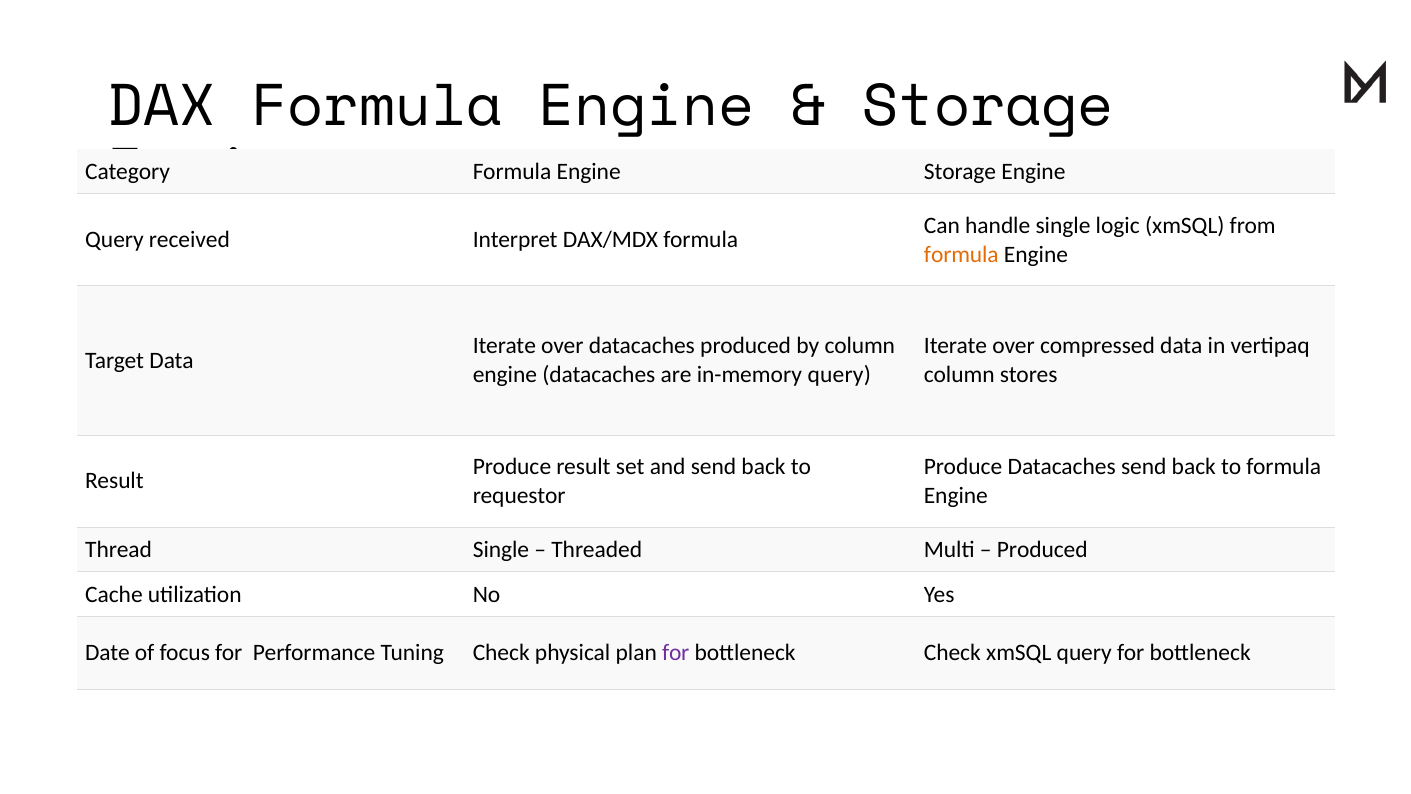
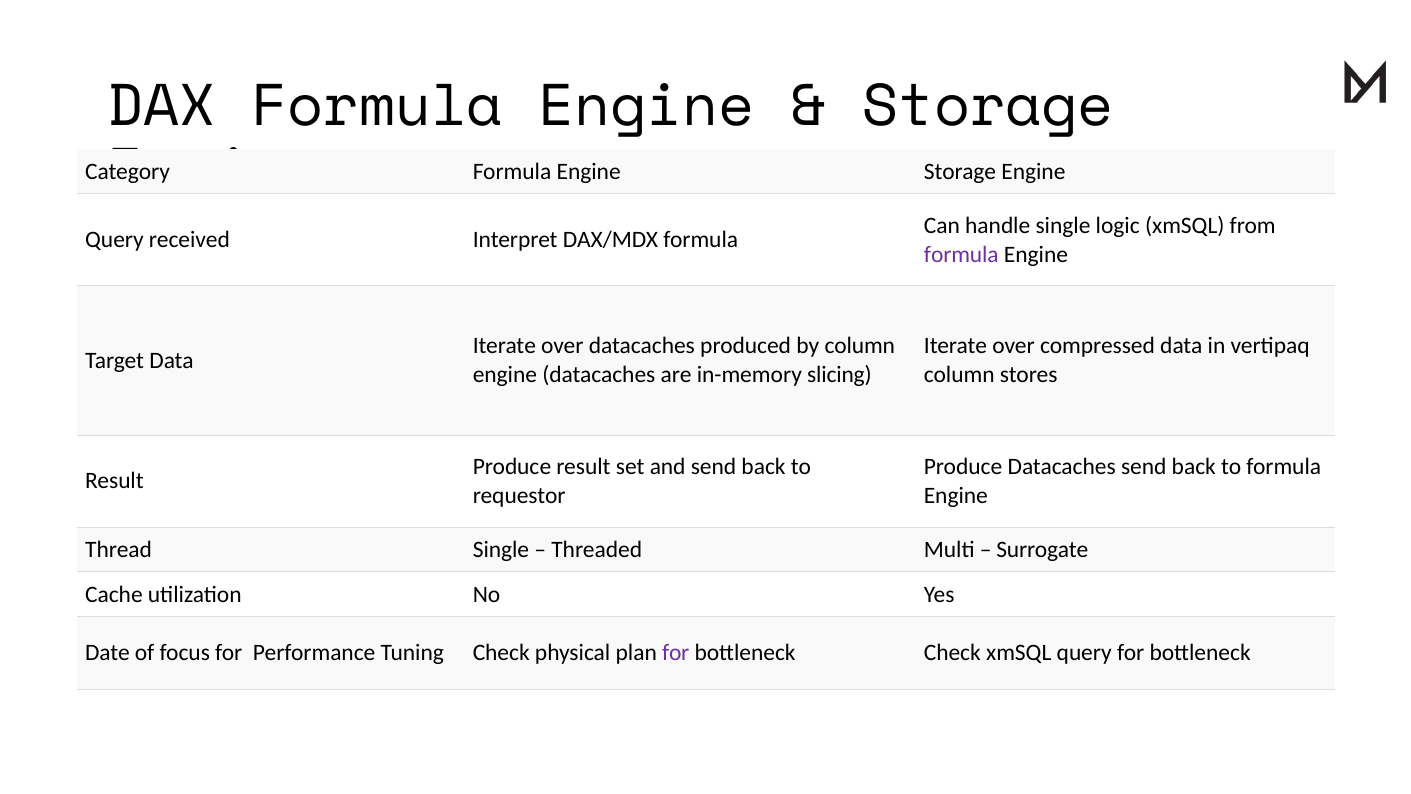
formula colour: orange -> purple (961, 254)
in-memory query: query -> slicing (839, 375)
Produced: Produced -> Surrogate (1042, 549)
